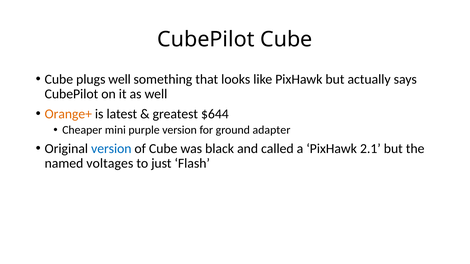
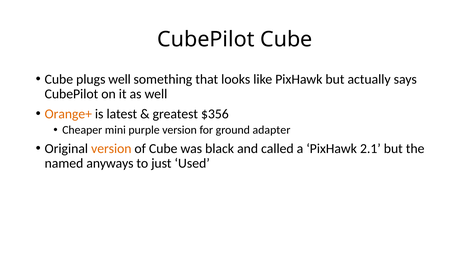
$644: $644 -> $356 (215, 114)
version colour: blue -> orange (111, 149)
voltages: voltages -> anyways (110, 164)
Flash: Flash -> Used (192, 164)
